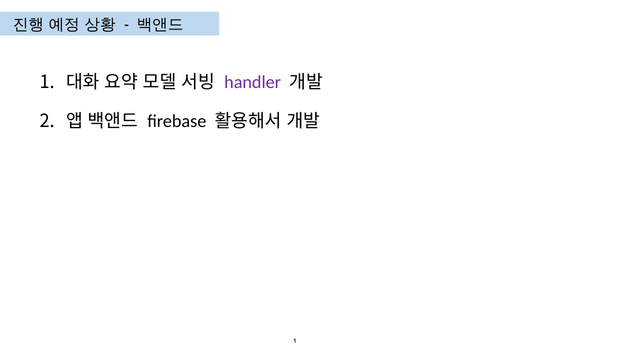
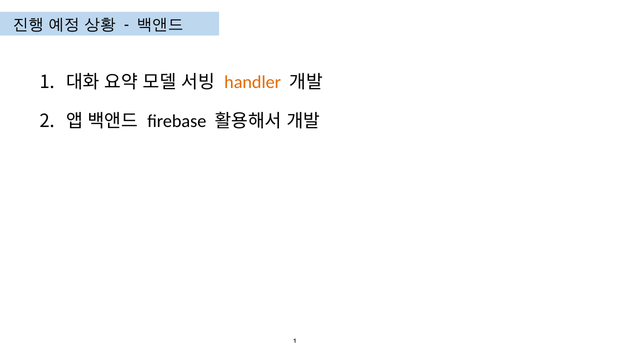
handler colour: purple -> orange (253, 82)
